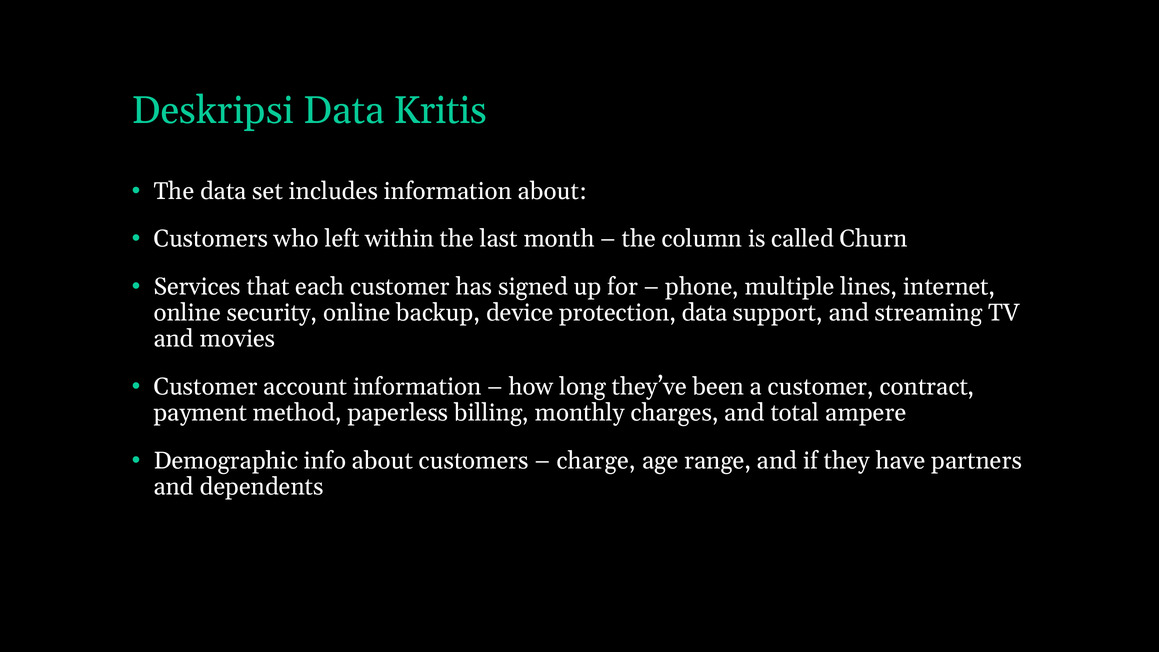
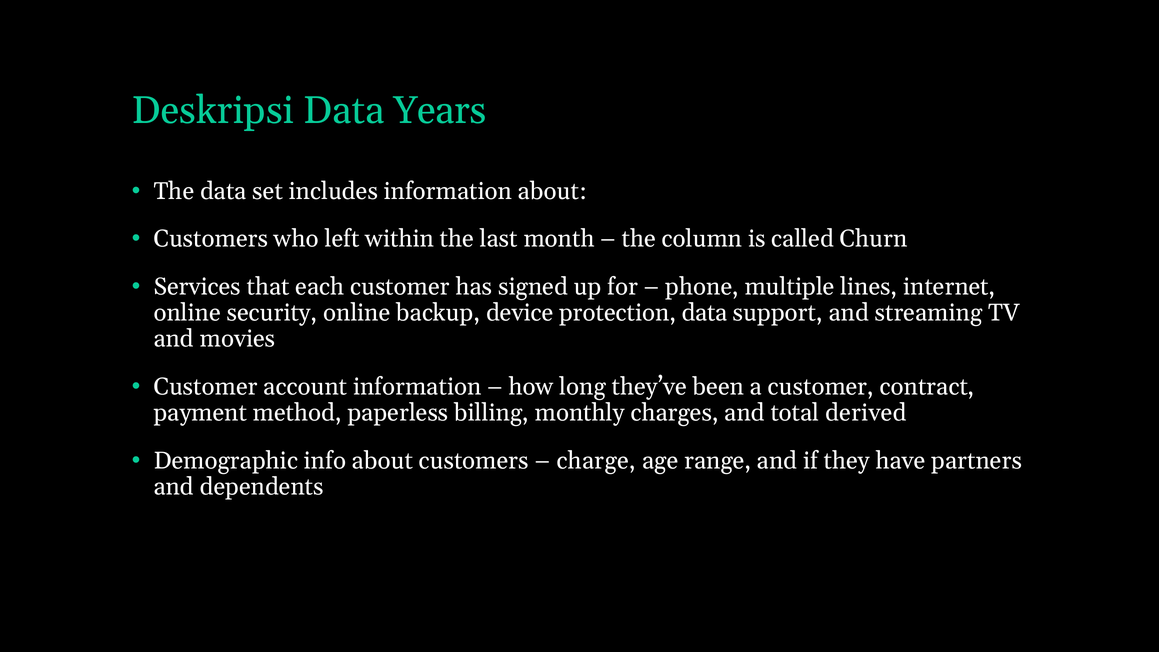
Kritis: Kritis -> Years (440, 111)
ampere: ampere -> derived (866, 413)
